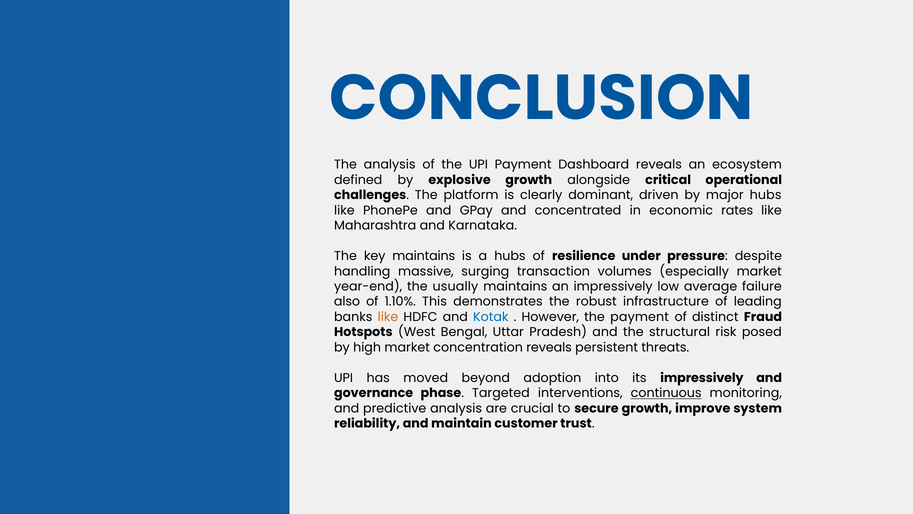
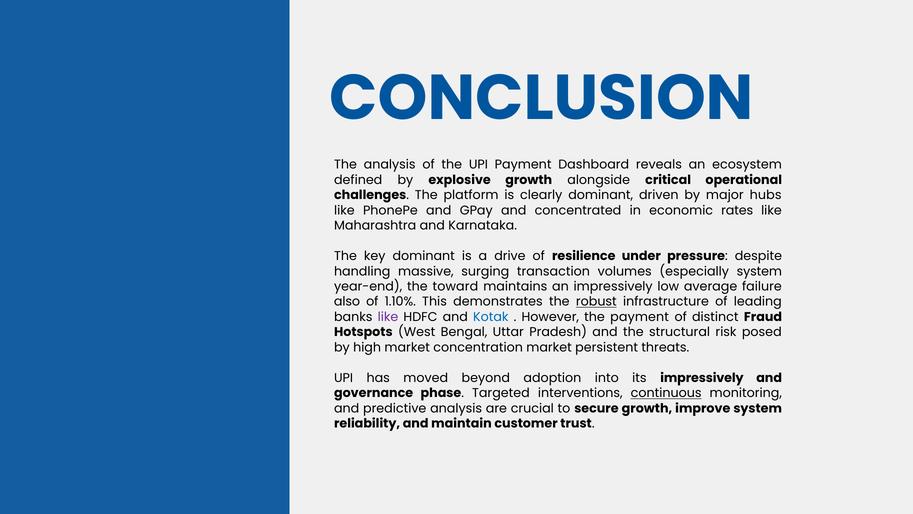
key maintains: maintains -> dominant (424, 256)
a hubs: hubs -> drive (510, 256)
especially market: market -> system (759, 271)
usually: usually -> toward (455, 286)
robust underline: none -> present (596, 302)
like colour: orange -> purple (388, 317)
concentration reveals: reveals -> market (549, 347)
